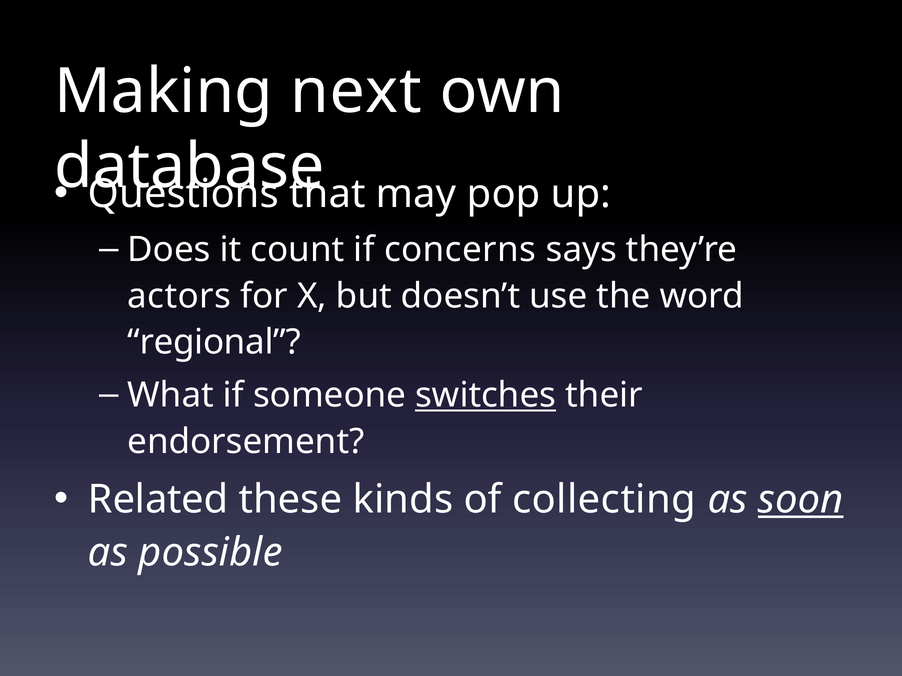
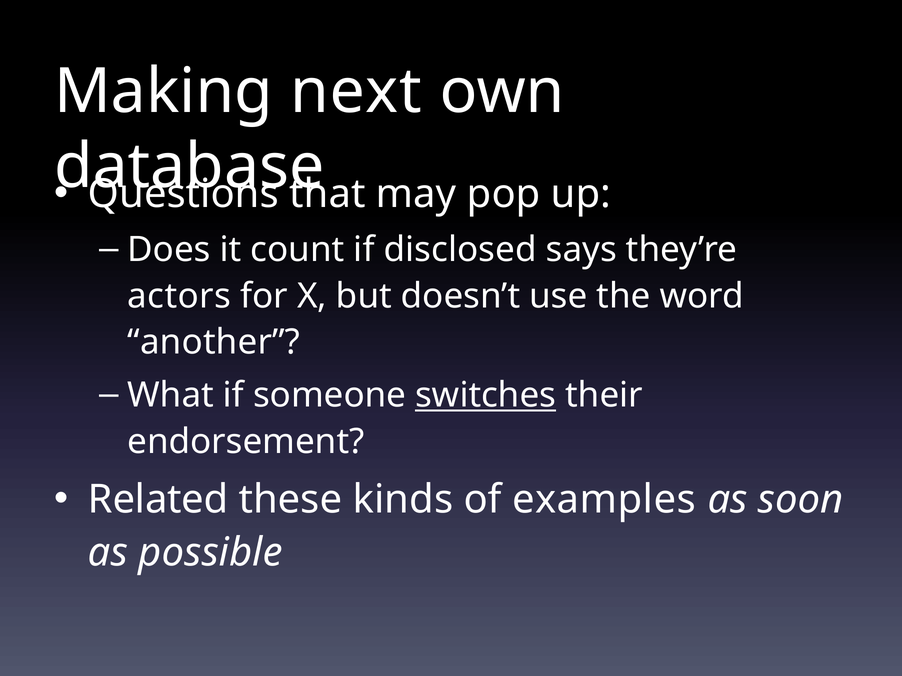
concerns: concerns -> disclosed (460, 250)
regional: regional -> another (214, 342)
collecting: collecting -> examples (604, 500)
soon underline: present -> none (801, 500)
